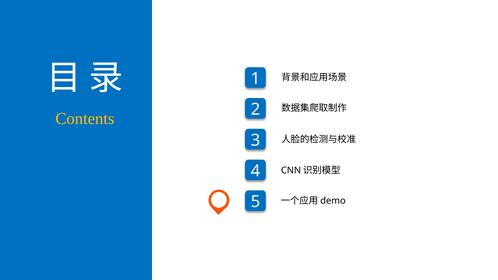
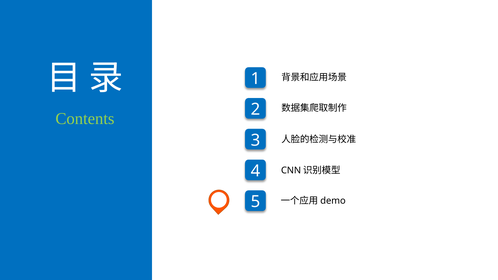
Contents colour: yellow -> light green (85, 119)
